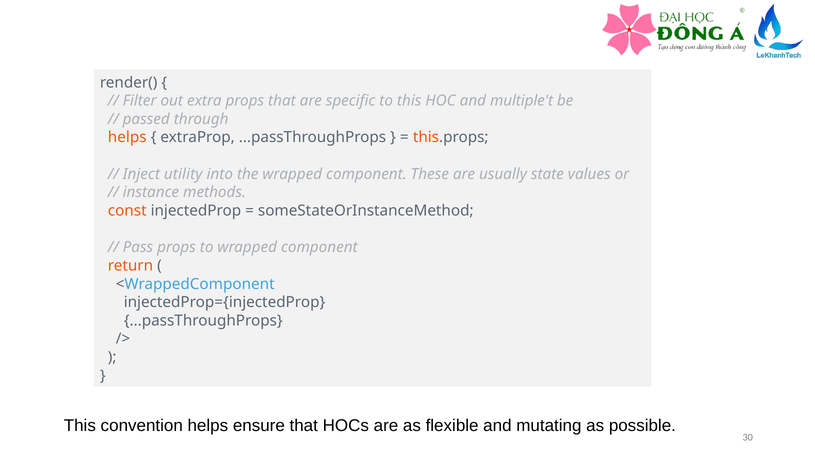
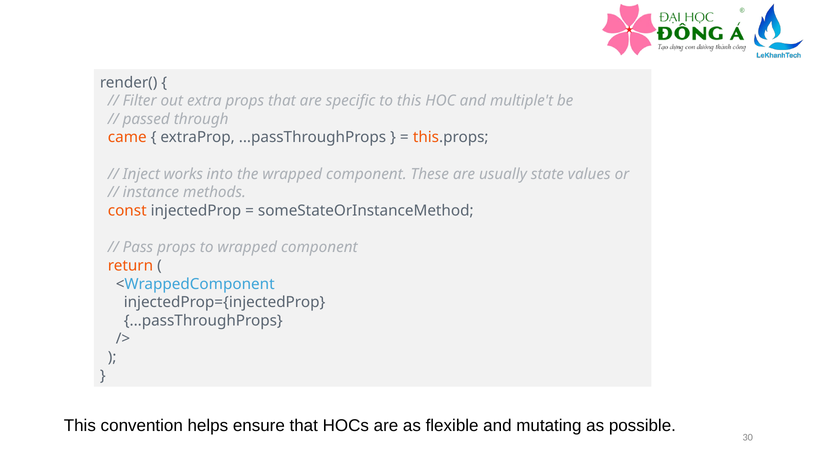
helps: helps -> came (127, 138)
utility: utility -> works (183, 174)
